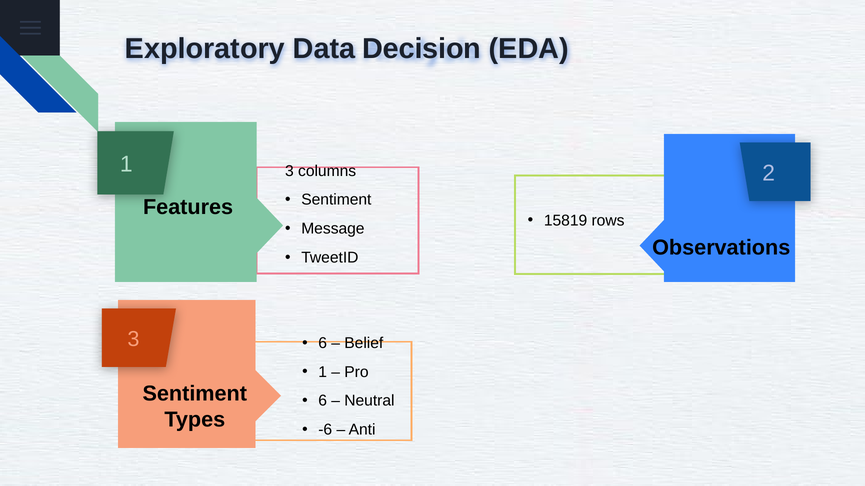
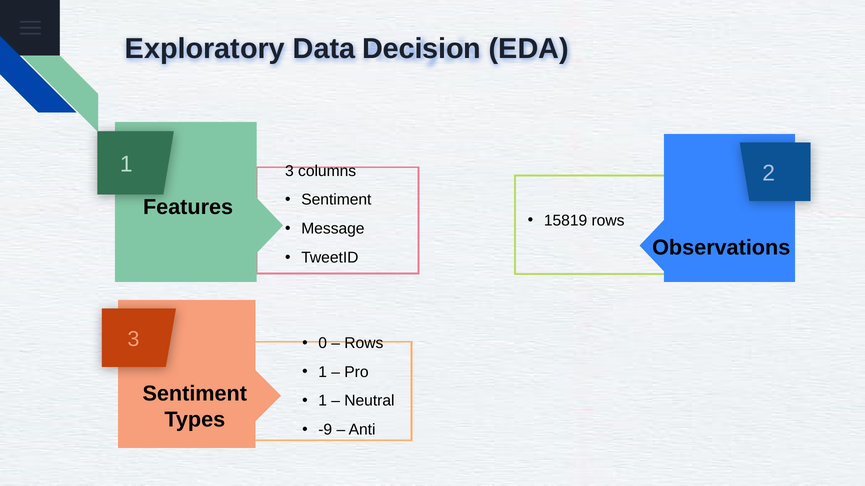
6: 6 -> 0 (323, 343)
Belief: Belief -> Rows (364, 343)
6: 6 -> 1 (323, 401)
-6: -6 -> -9 (325, 430)
